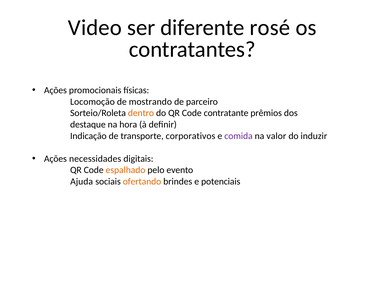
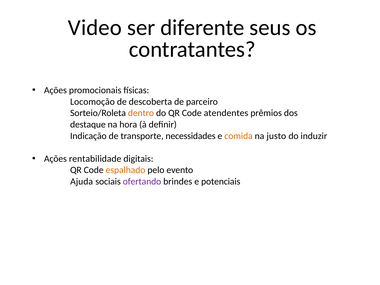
rosé: rosé -> seus (270, 28)
mostrando: mostrando -> descoberta (150, 102)
contratante: contratante -> atendentes (226, 113)
corporativos: corporativos -> necessidades (191, 136)
comida colour: purple -> orange (238, 136)
valor: valor -> justo (276, 136)
necessidades: necessidades -> rentabilidade (95, 159)
ofertando colour: orange -> purple (142, 181)
